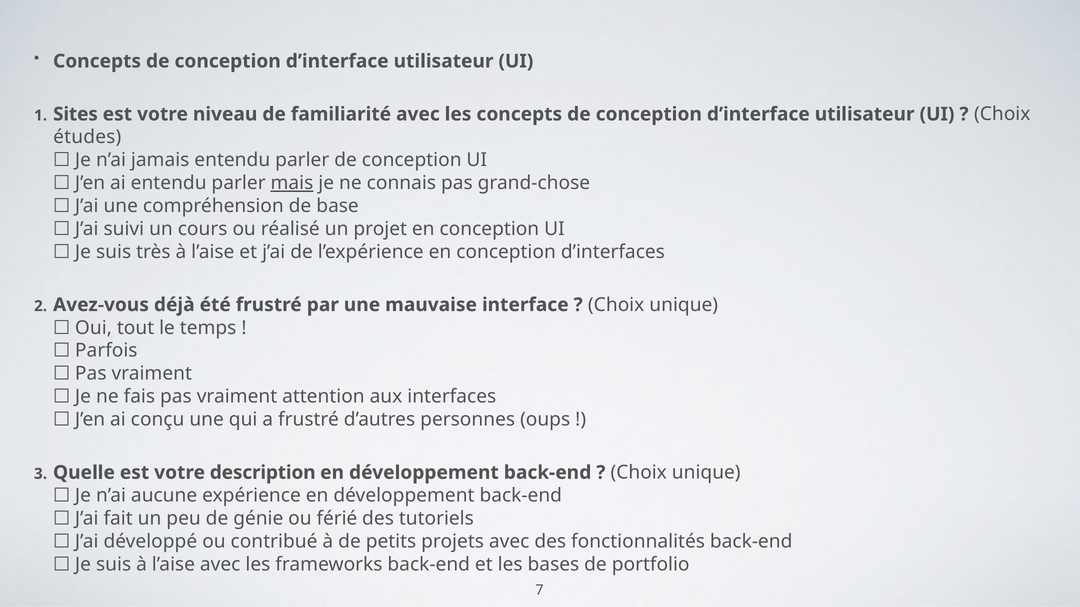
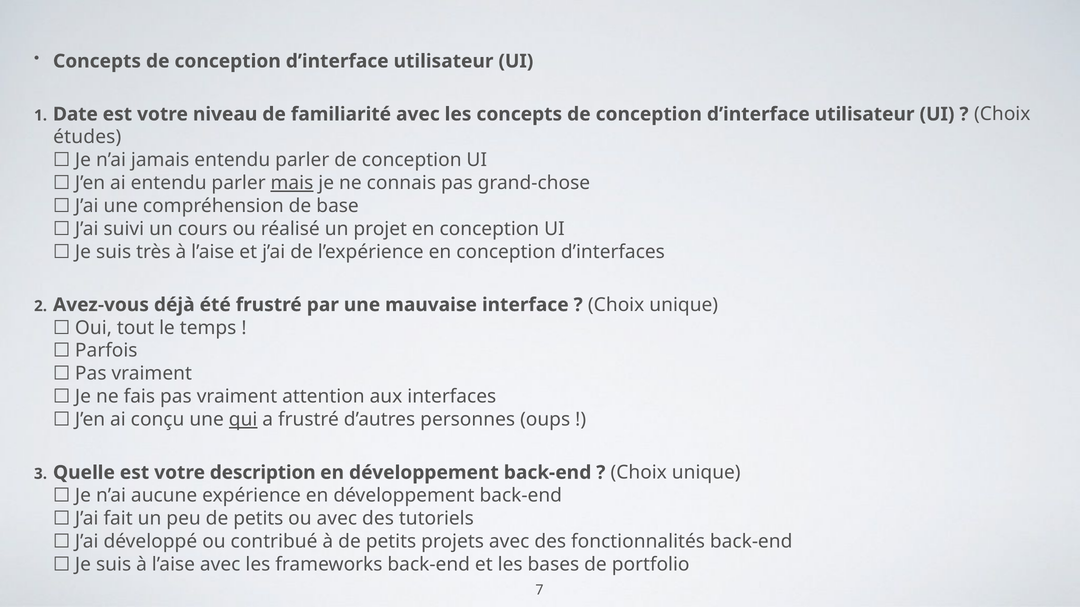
Sites: Sites -> Date (75, 114)
qui underline: none -> present (243, 420)
peu de génie: génie -> petits (258, 519)
ou férié: férié -> avec (337, 519)
